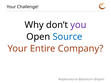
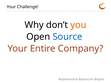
you colour: purple -> orange (78, 25)
